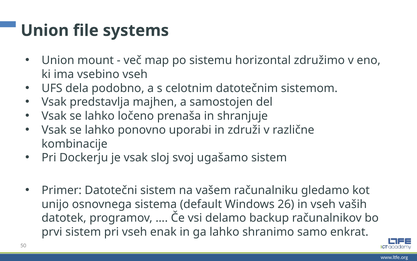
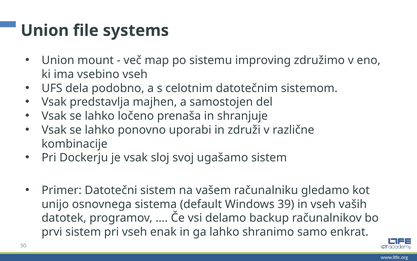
horizontal: horizontal -> improving (263, 60)
26: 26 -> 39 (286, 204)
